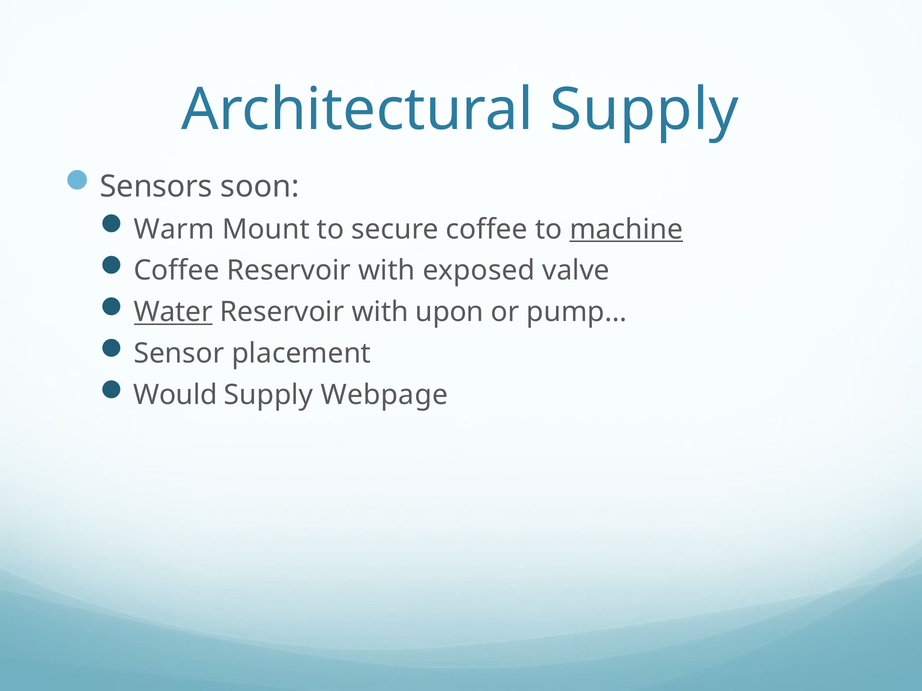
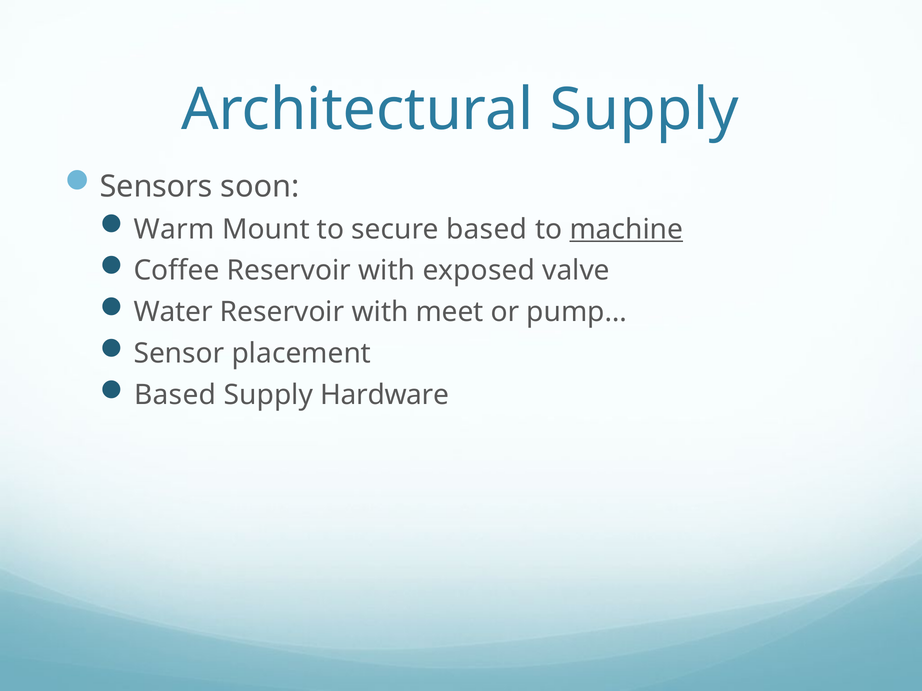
secure coffee: coffee -> based (487, 229)
Water underline: present -> none (173, 312)
upon: upon -> meet (450, 312)
Would: Would -> Based (175, 395)
Webpage: Webpage -> Hardware (385, 395)
